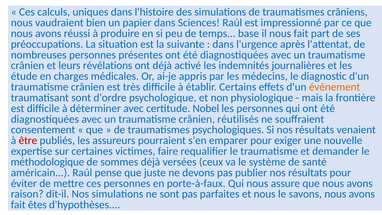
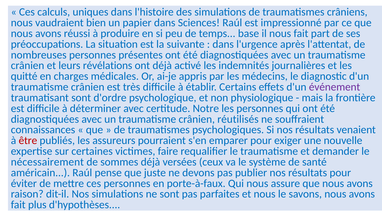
étude: étude -> quitté (24, 76)
événement colour: orange -> purple (335, 87)
Nobel: Nobel -> Notre (206, 108)
consentement: consentement -> connaissances (43, 130)
méthodologique: méthodologique -> nécessairement (47, 162)
êtes: êtes -> plus (37, 205)
